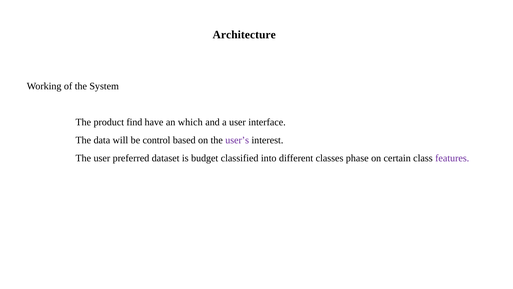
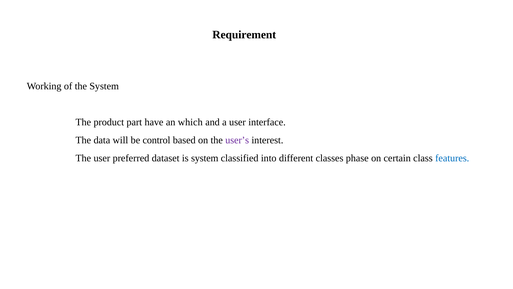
Architecture: Architecture -> Requirement (244, 35)
find: find -> part (134, 122)
is budget: budget -> system (205, 158)
features colour: purple -> blue (452, 158)
